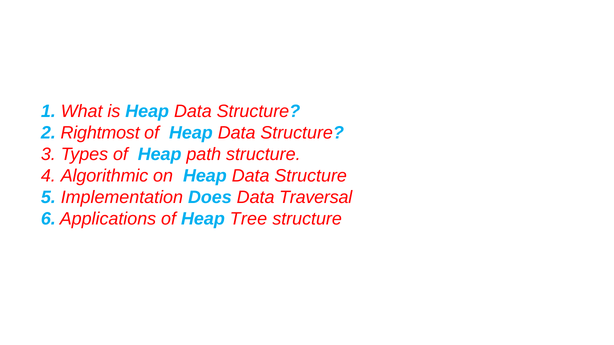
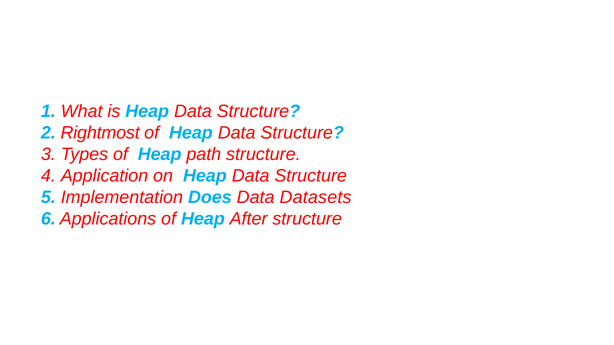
Algorithmic: Algorithmic -> Application (104, 176)
Traversal: Traversal -> Datasets (316, 197)
Tree: Tree -> After (249, 219)
